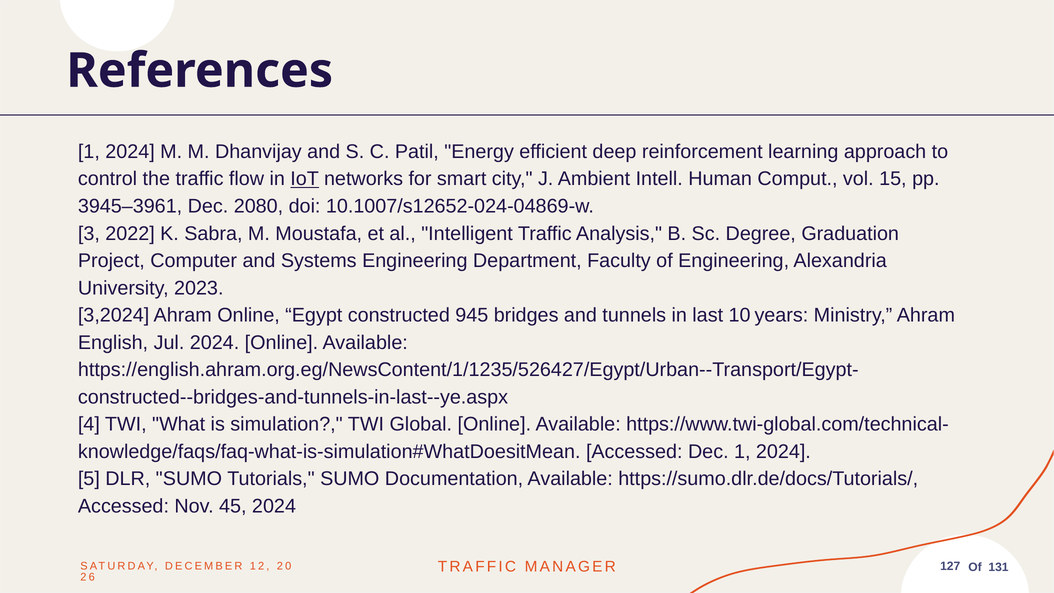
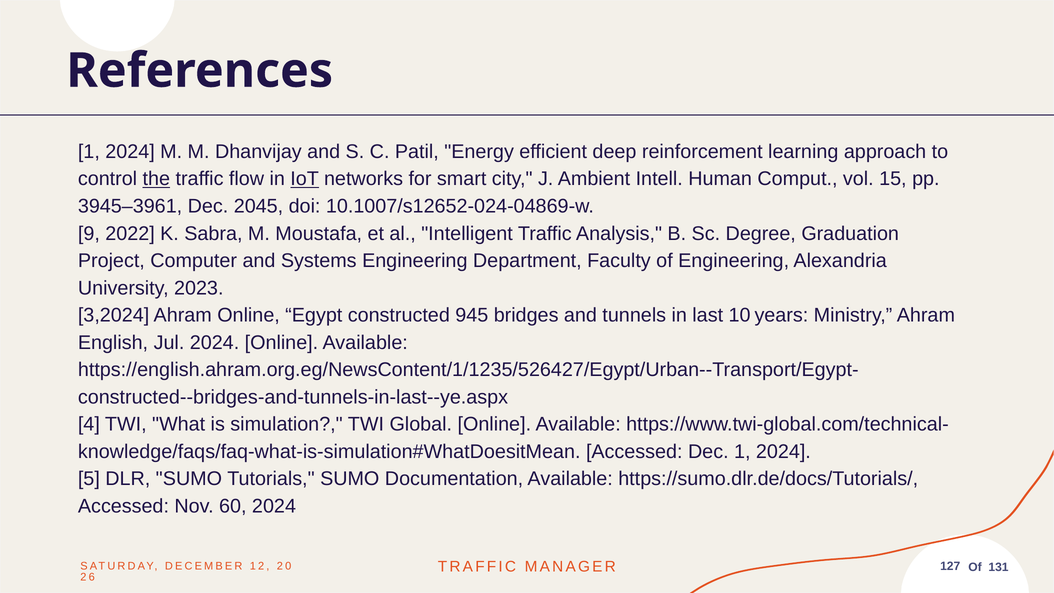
the underline: none -> present (156, 179)
2080: 2080 -> 2045 (258, 206)
3: 3 -> 9 (89, 233)
45: 45 -> 60 (233, 506)
